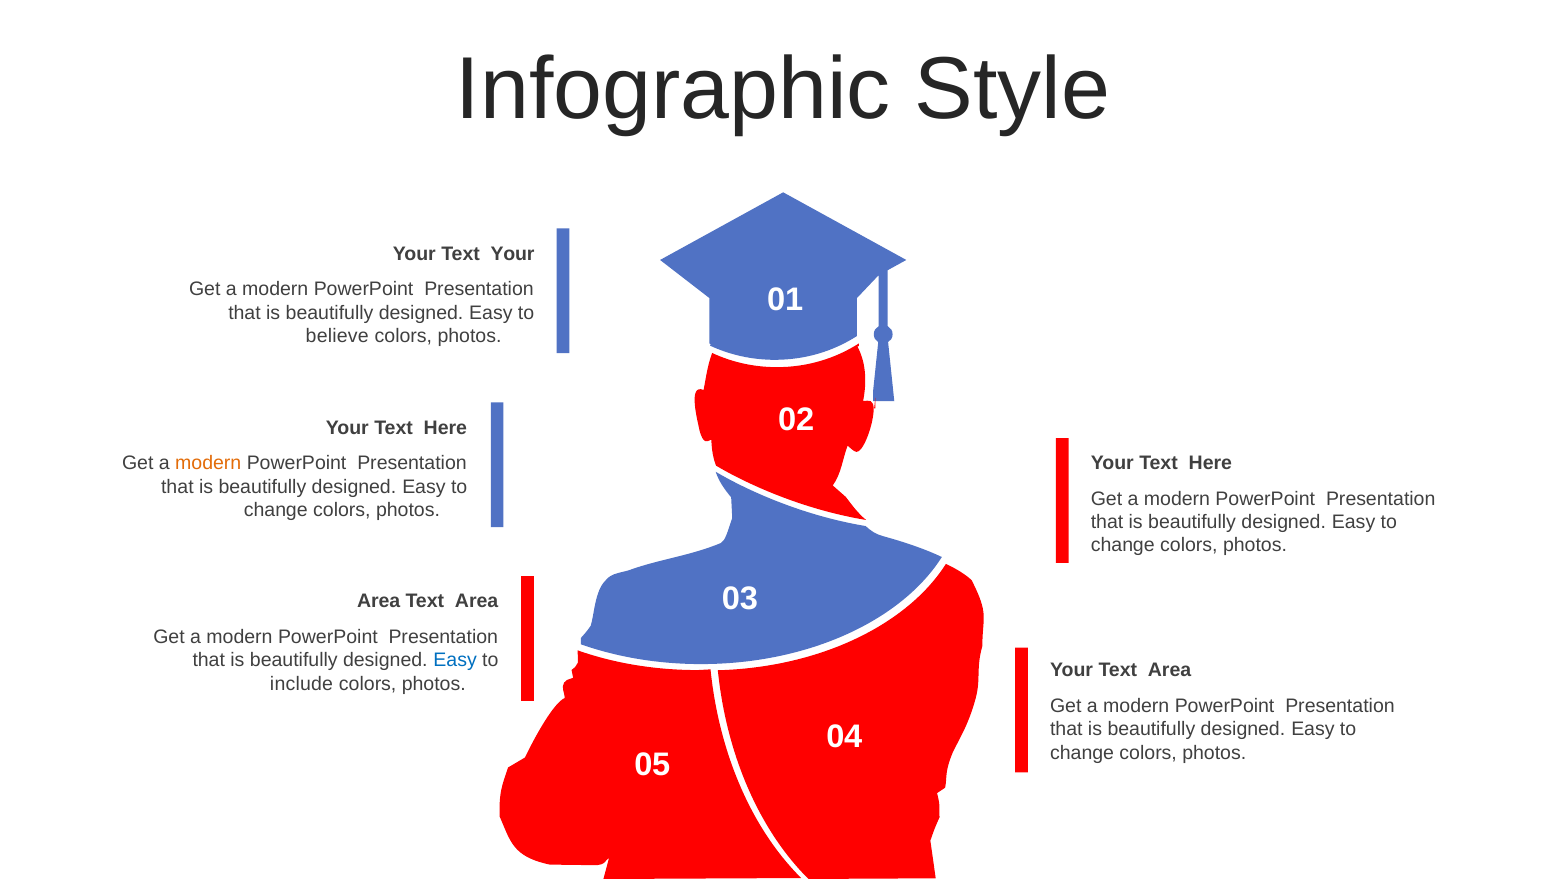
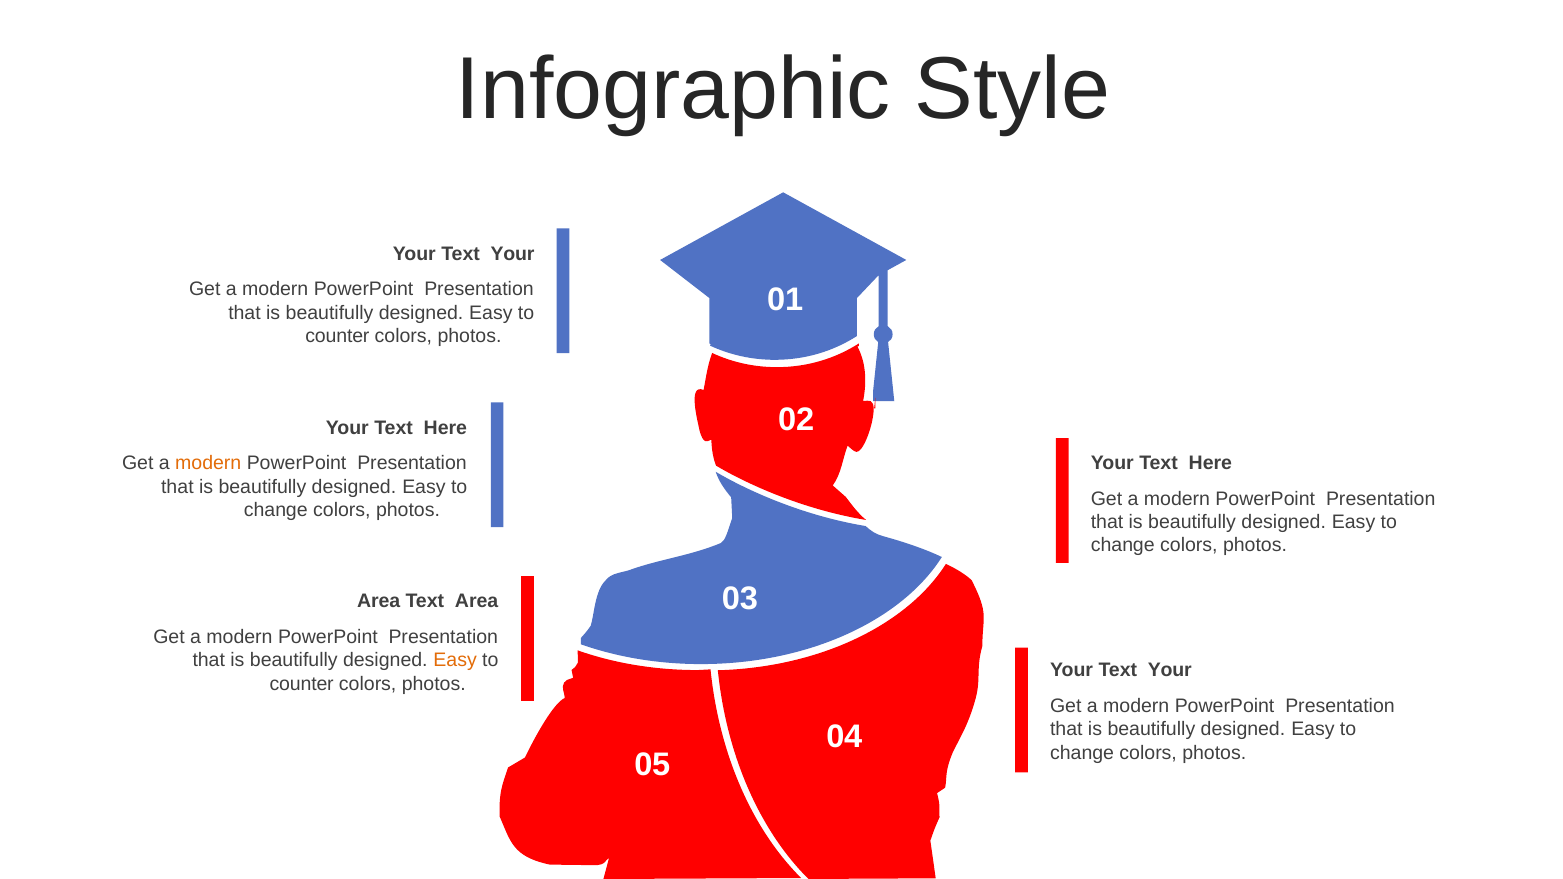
believe: believe -> counter (337, 336)
Easy colour: blue -> orange (455, 661)
Area: Area -> Your (1170, 670)
include: include -> counter (302, 684)
